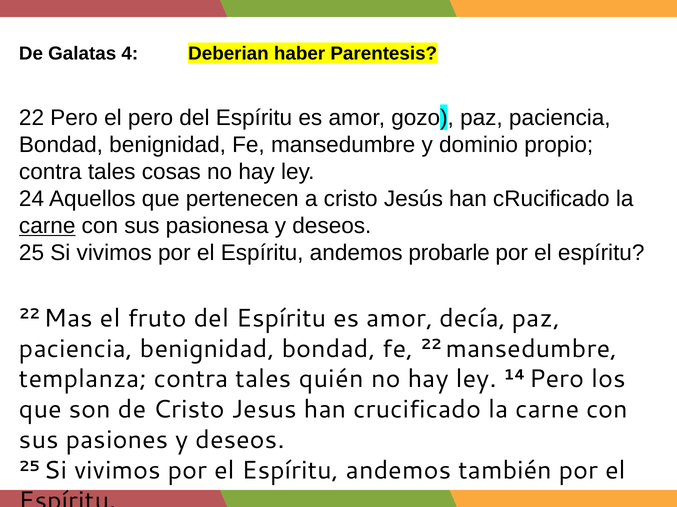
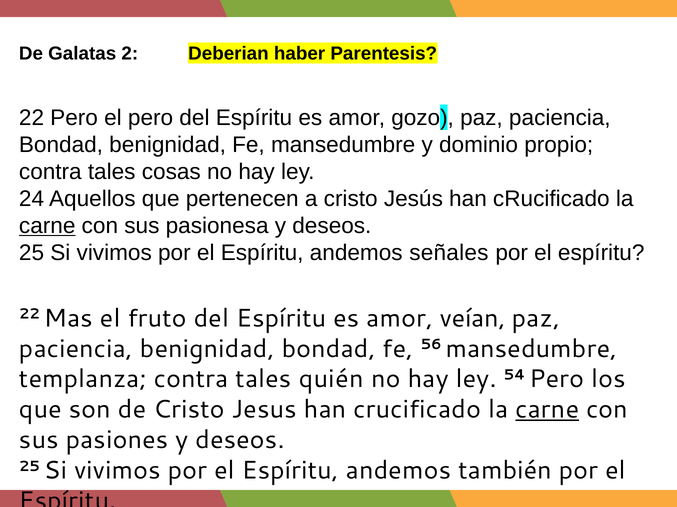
4: 4 -> 2 (130, 54)
probarle: probarle -> señales (449, 253)
decía: decía -> veían (473, 319)
fe 22: 22 -> 56 (431, 345)
14: 14 -> 54 (514, 376)
carne underline: none -> present (547, 410)
